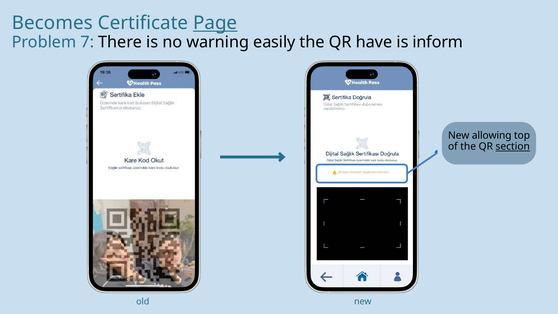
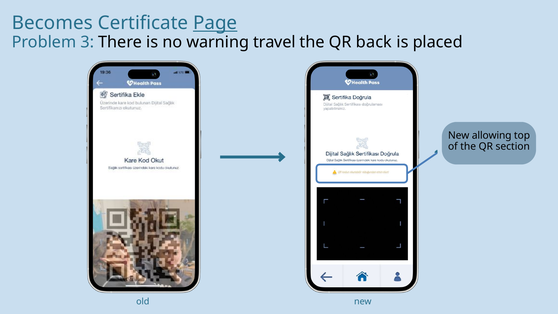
7: 7 -> 3 (87, 42)
easily: easily -> travel (274, 42)
have: have -> back (374, 42)
inform: inform -> placed (438, 42)
section underline: present -> none (513, 147)
